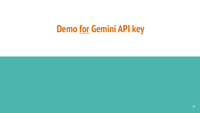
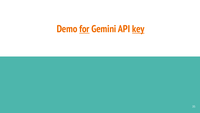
key underline: none -> present (138, 29)
